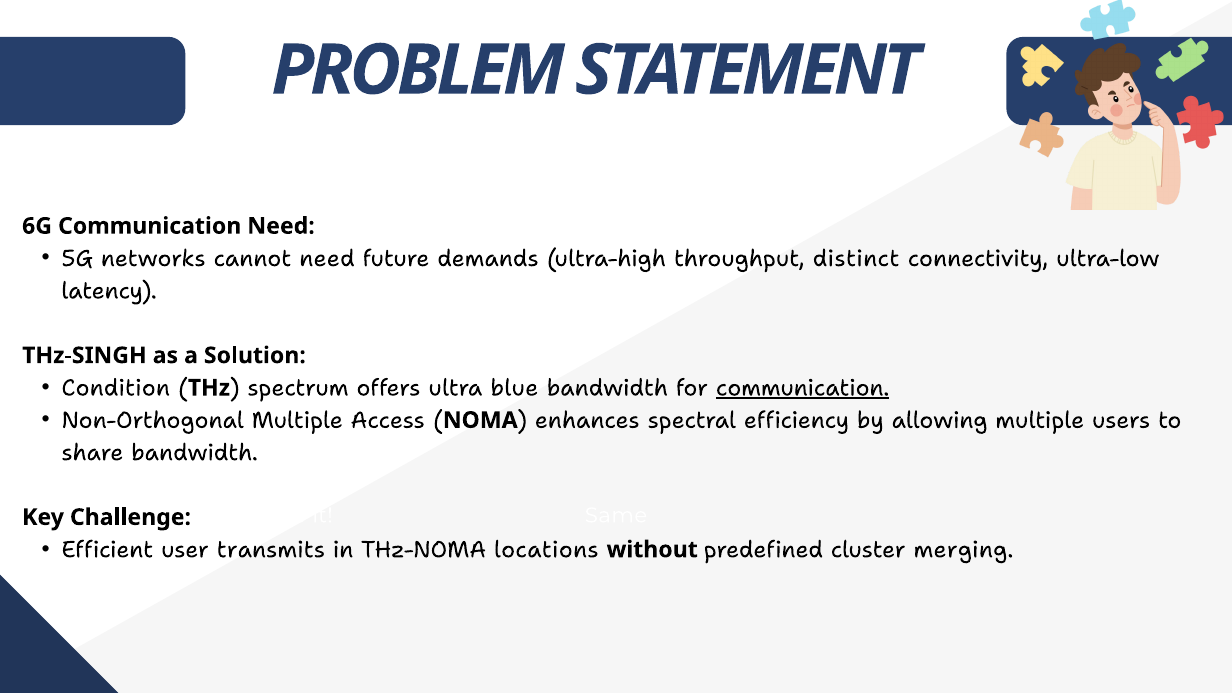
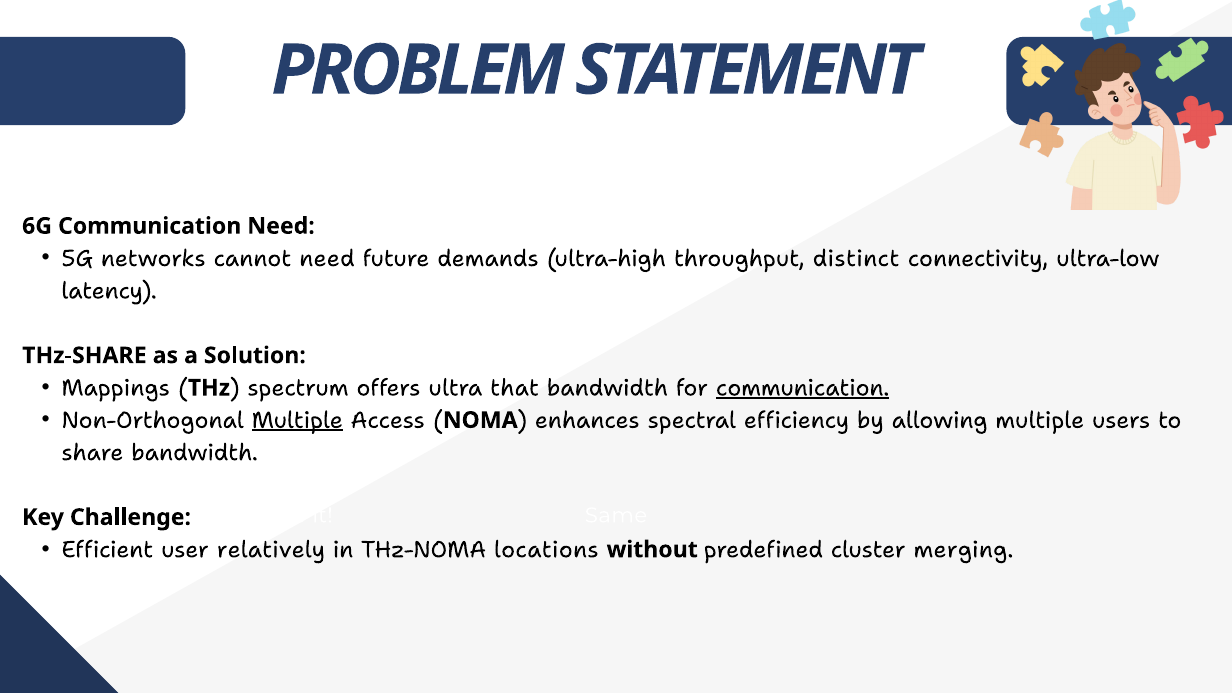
THz-SINGH: THz-SINGH -> THz-SHARE (84, 356)
Condition: Condition -> Mappings (116, 388)
blue: blue -> that (515, 388)
Multiple underline: none -> present (297, 420)
transmits: transmits -> relatively (271, 550)
